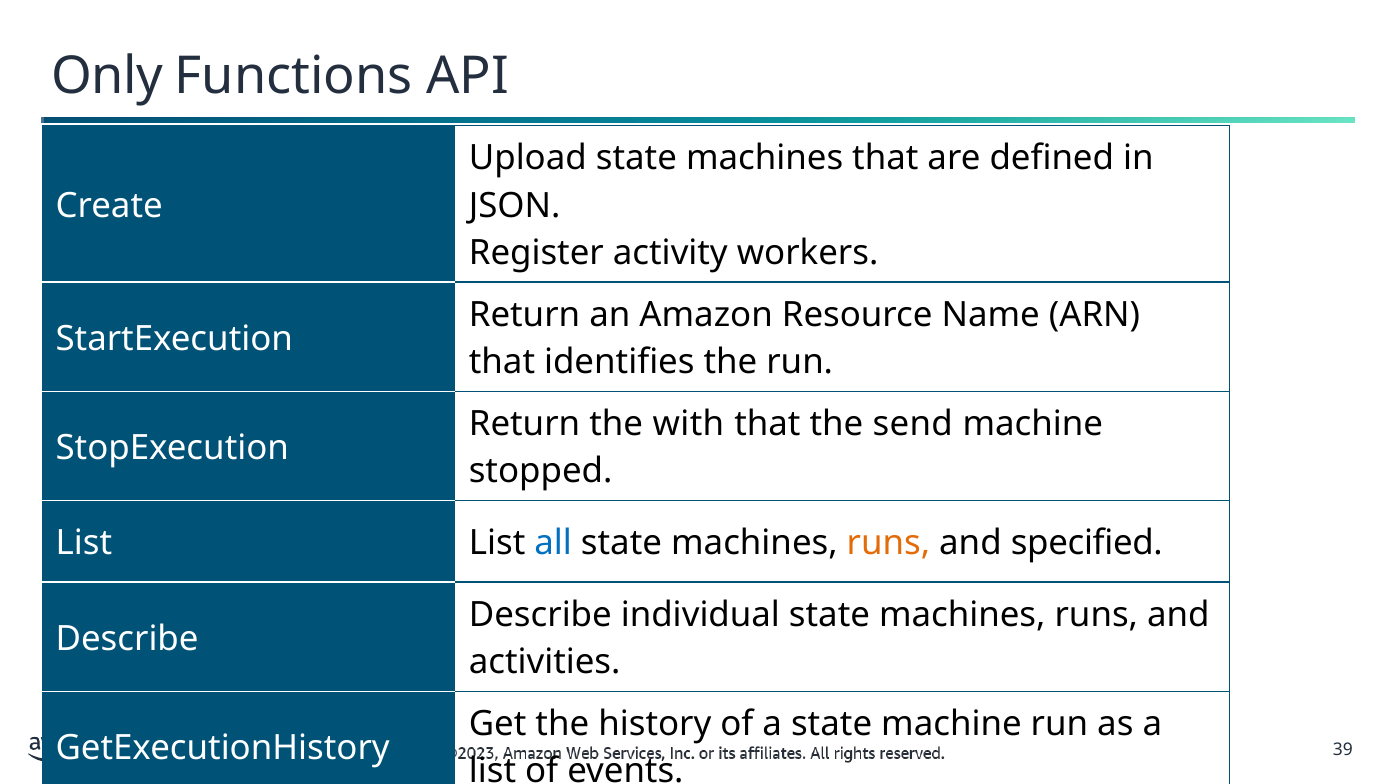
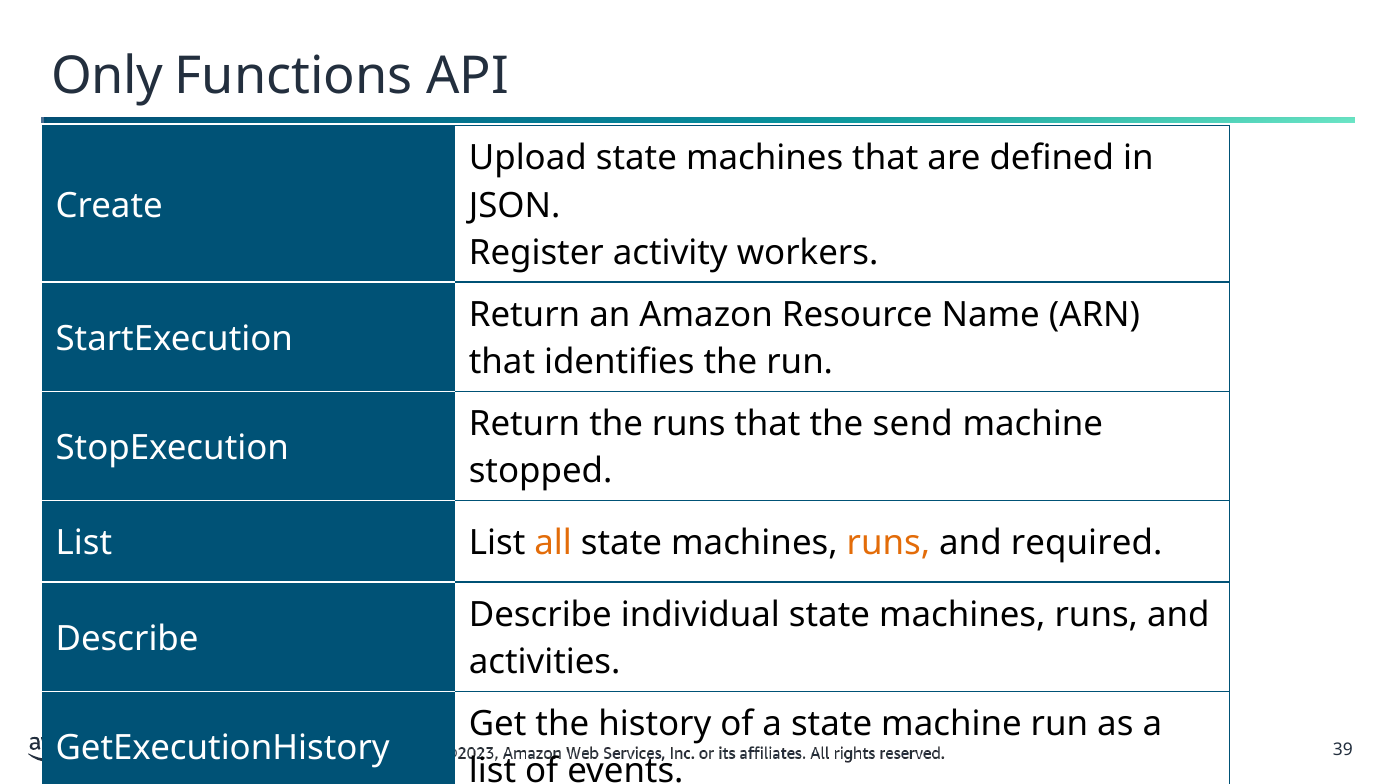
the with: with -> runs (689, 424)
all colour: blue -> orange (553, 543)
specified: specified -> required (1087, 543)
